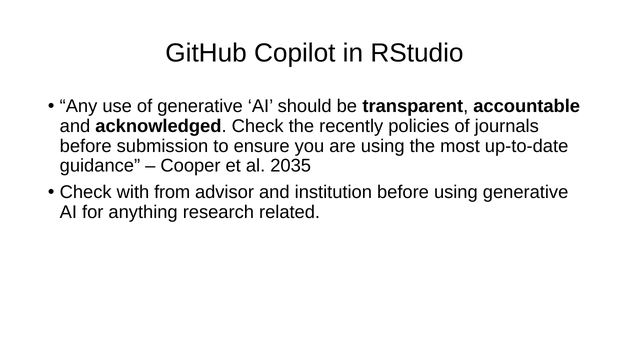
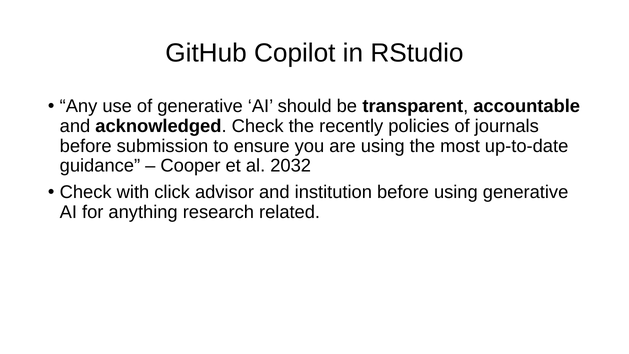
2035: 2035 -> 2032 (291, 166)
from: from -> click (172, 192)
